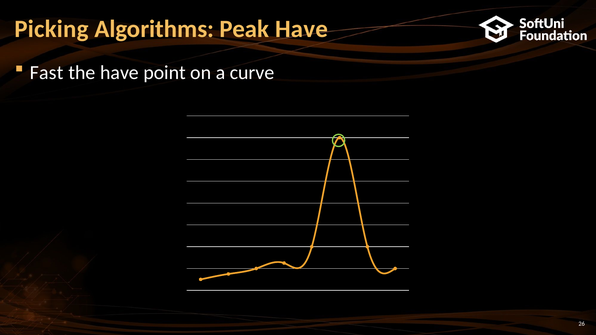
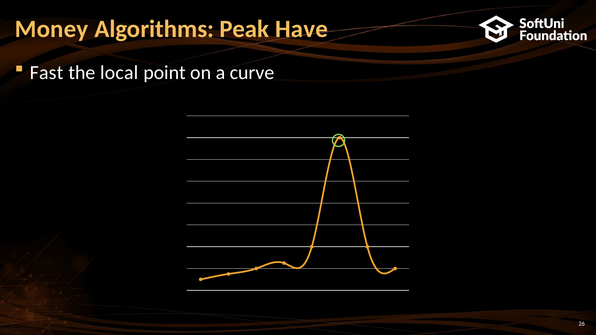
Picking: Picking -> Money (52, 29)
the have: have -> local (119, 73)
